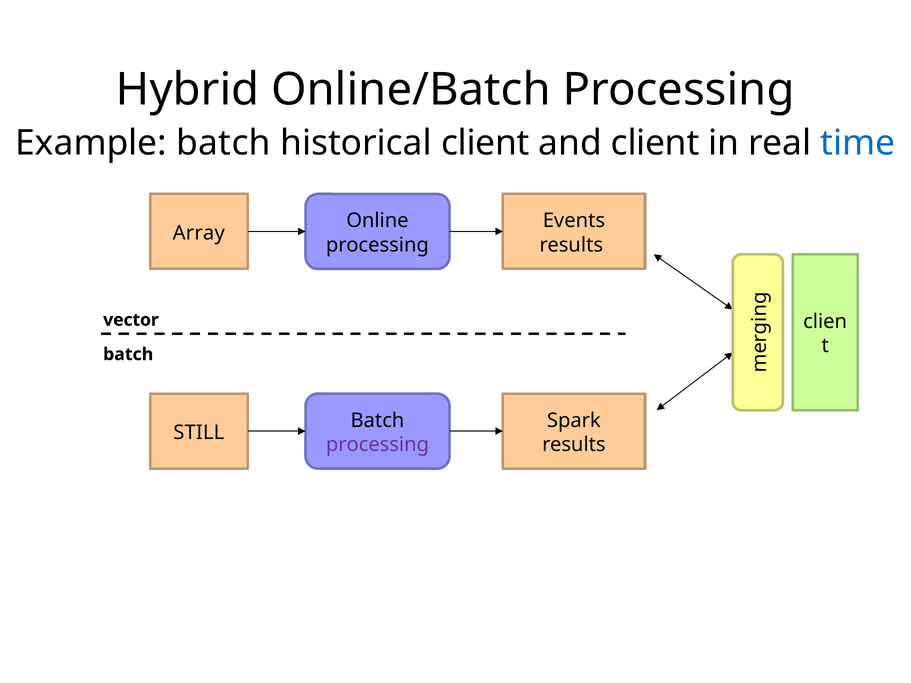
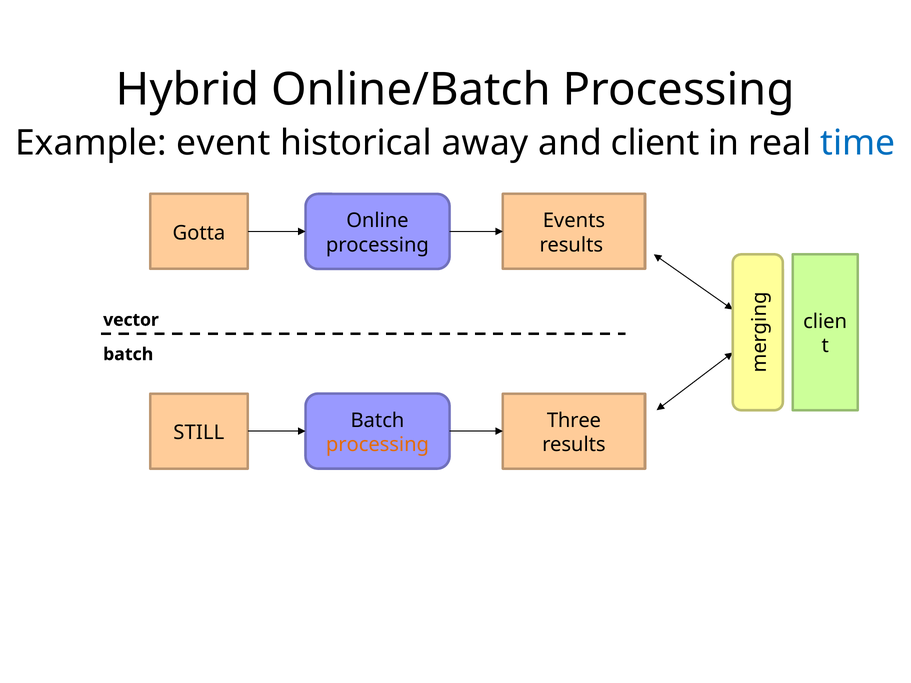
Example batch: batch -> event (223, 143)
historical client: client -> away (485, 143)
Array: Array -> Gotta (199, 233)
Spark: Spark -> Three (574, 421)
processing colour: purple -> orange (377, 445)
